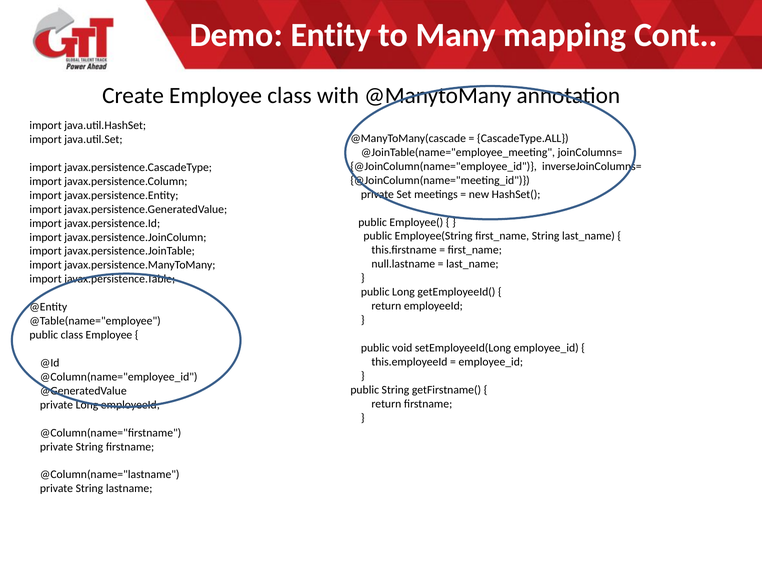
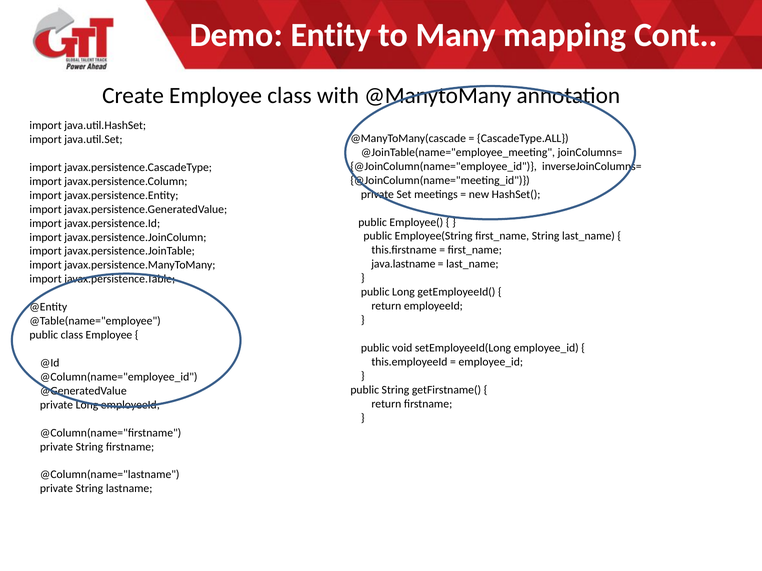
null.lastname: null.lastname -> java.lastname (403, 264)
